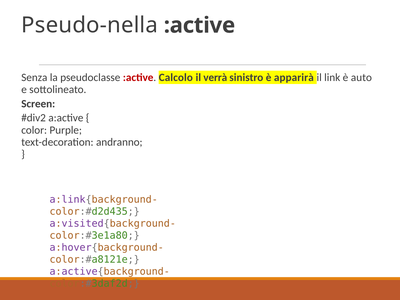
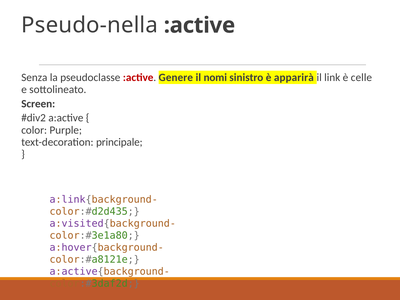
Calcolo: Calcolo -> Genere (176, 77)
verrà: verrà -> nomi (215, 77)
auto: auto -> celle (361, 77)
andranno: andranno -> principale (119, 142)
